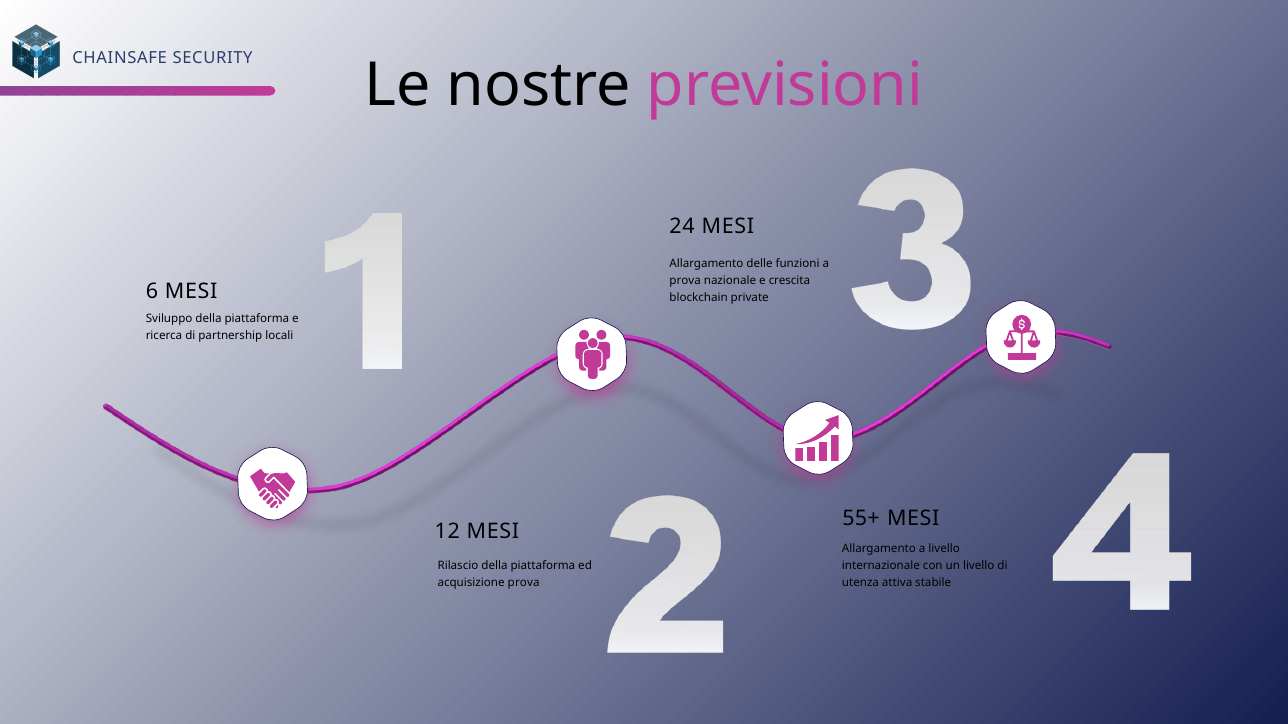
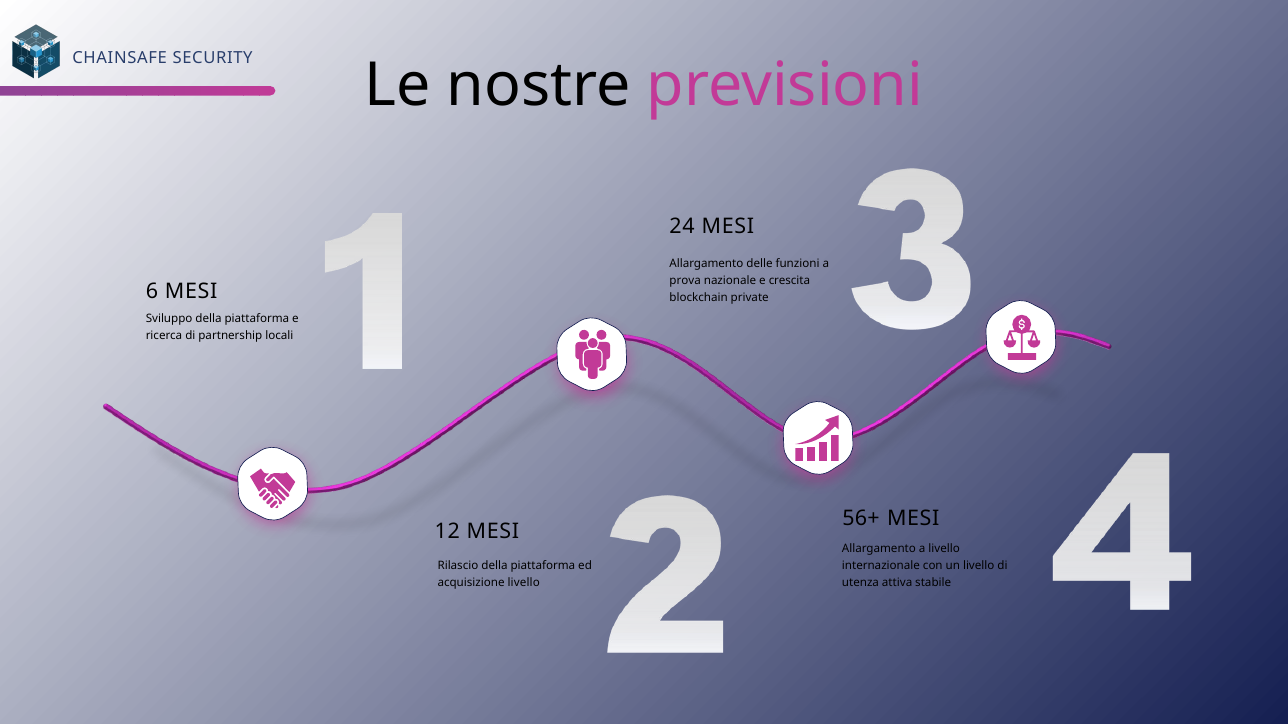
55+: 55+ -> 56+ (861, 519)
acquisizione prova: prova -> livello (524, 583)
